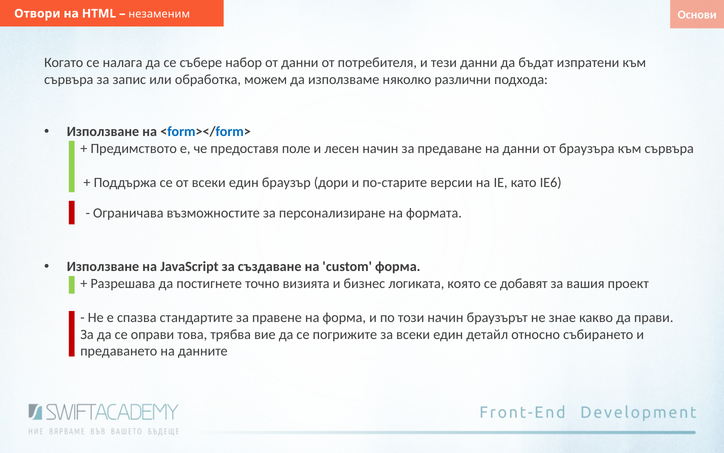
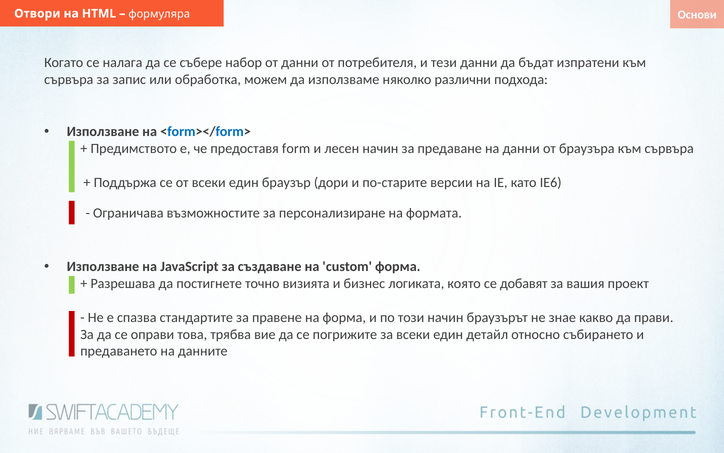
незаменим: незаменим -> формуляра (159, 14)
поле: поле -> form (296, 148)
